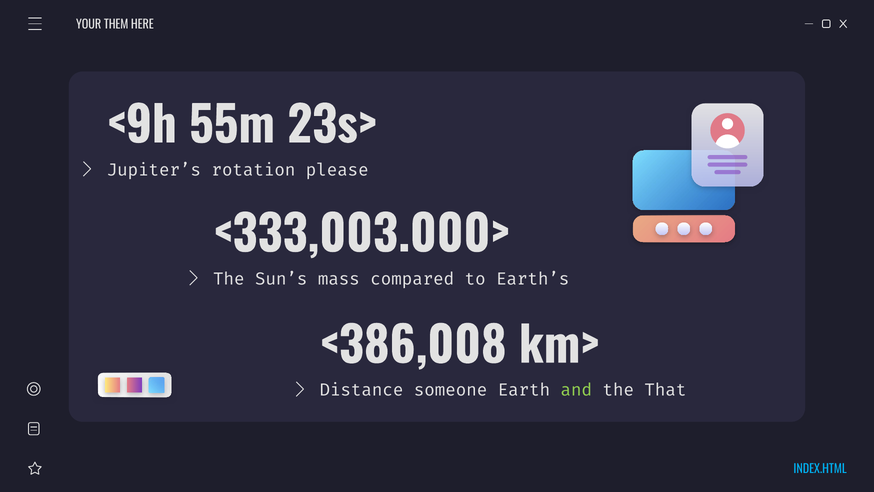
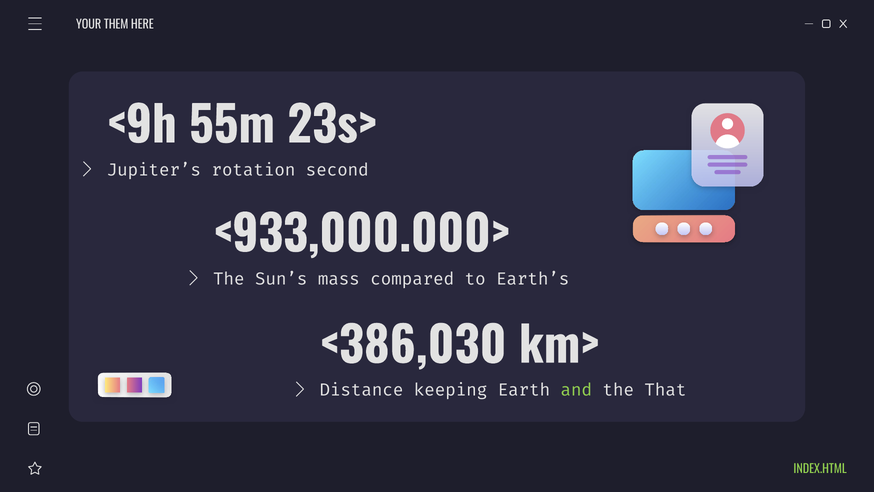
please: please -> second (337, 170)
<333,003.000>: <333,003.000> -> <933,000.000> (362, 235)
<386,008: <386,008 -> <386,030 (413, 346)
someone: someone -> keeping (451, 390)
INDEX.HTML colour: light blue -> light green (820, 469)
